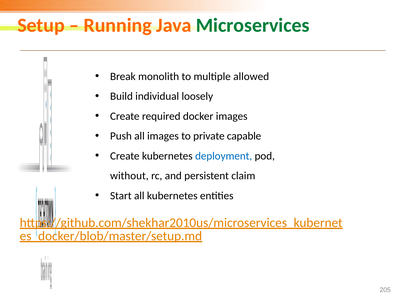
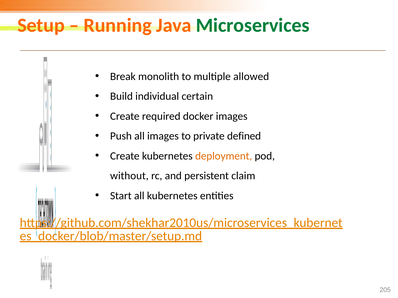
loosely: loosely -> certain (197, 96)
capable: capable -> defined (244, 136)
deployment colour: blue -> orange (224, 156)
